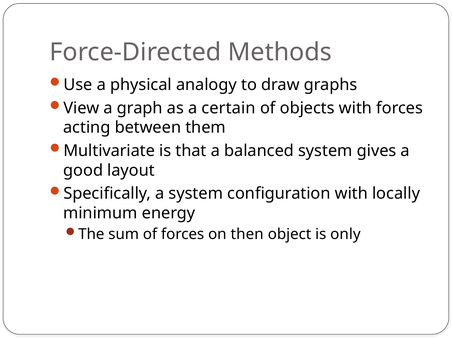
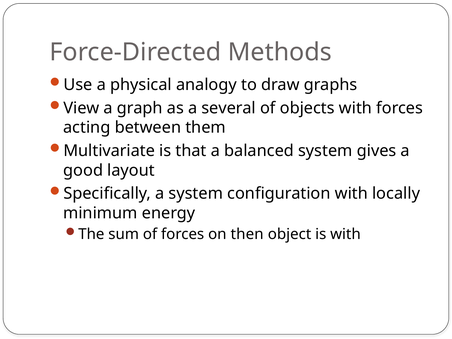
certain: certain -> several (229, 108)
is only: only -> with (345, 234)
